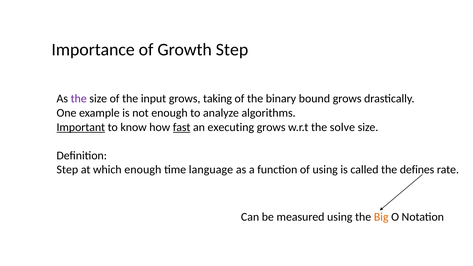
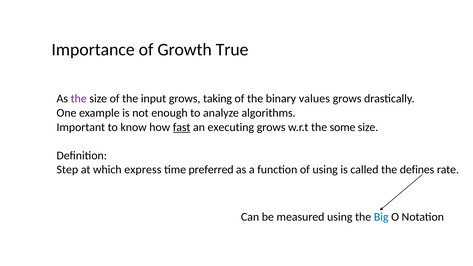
Growth Step: Step -> True (232, 50)
bound: bound -> values (314, 99)
Important underline: present -> none (81, 127)
solve: solve -> some (343, 127)
which enough: enough -> express (143, 170)
language: language -> preferred (211, 170)
Big colour: orange -> blue (381, 217)
